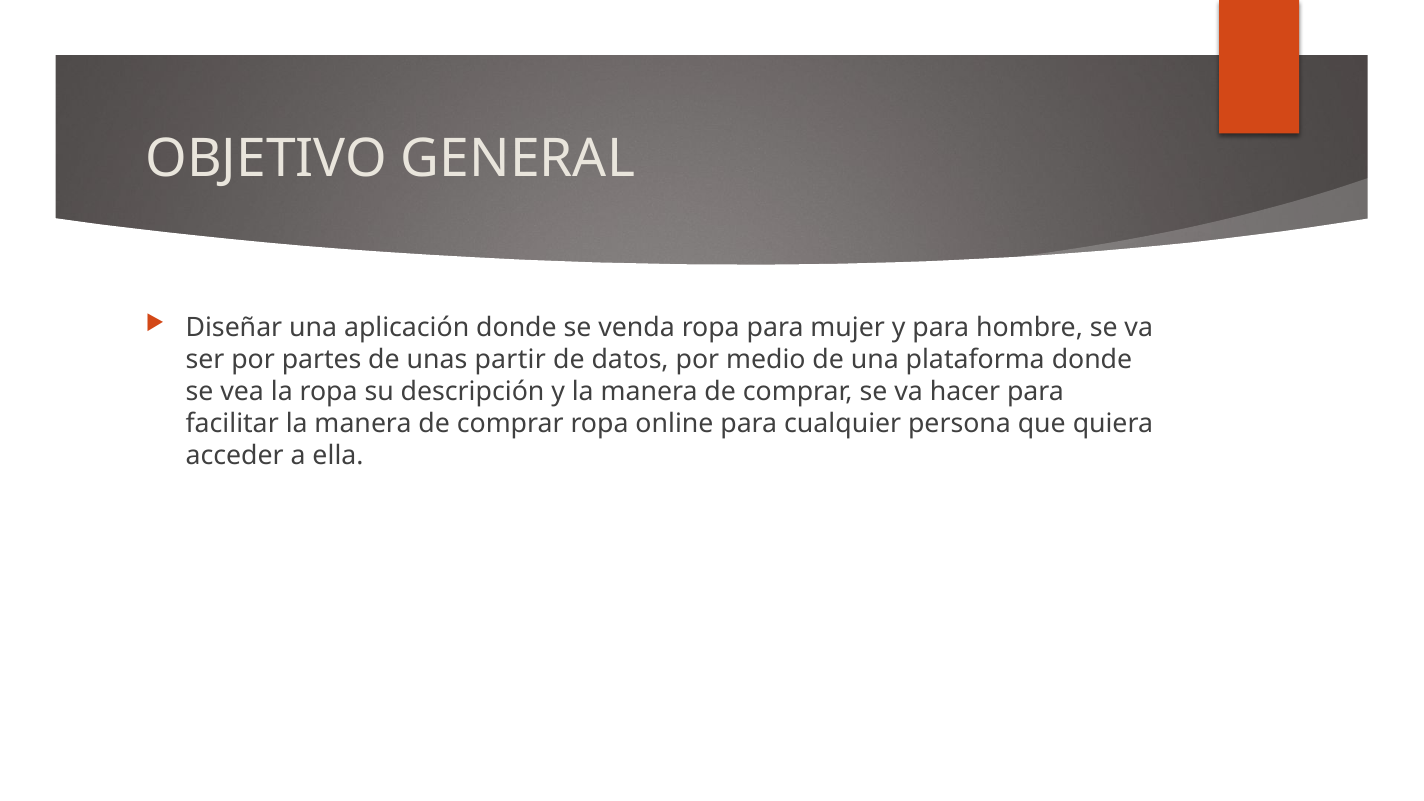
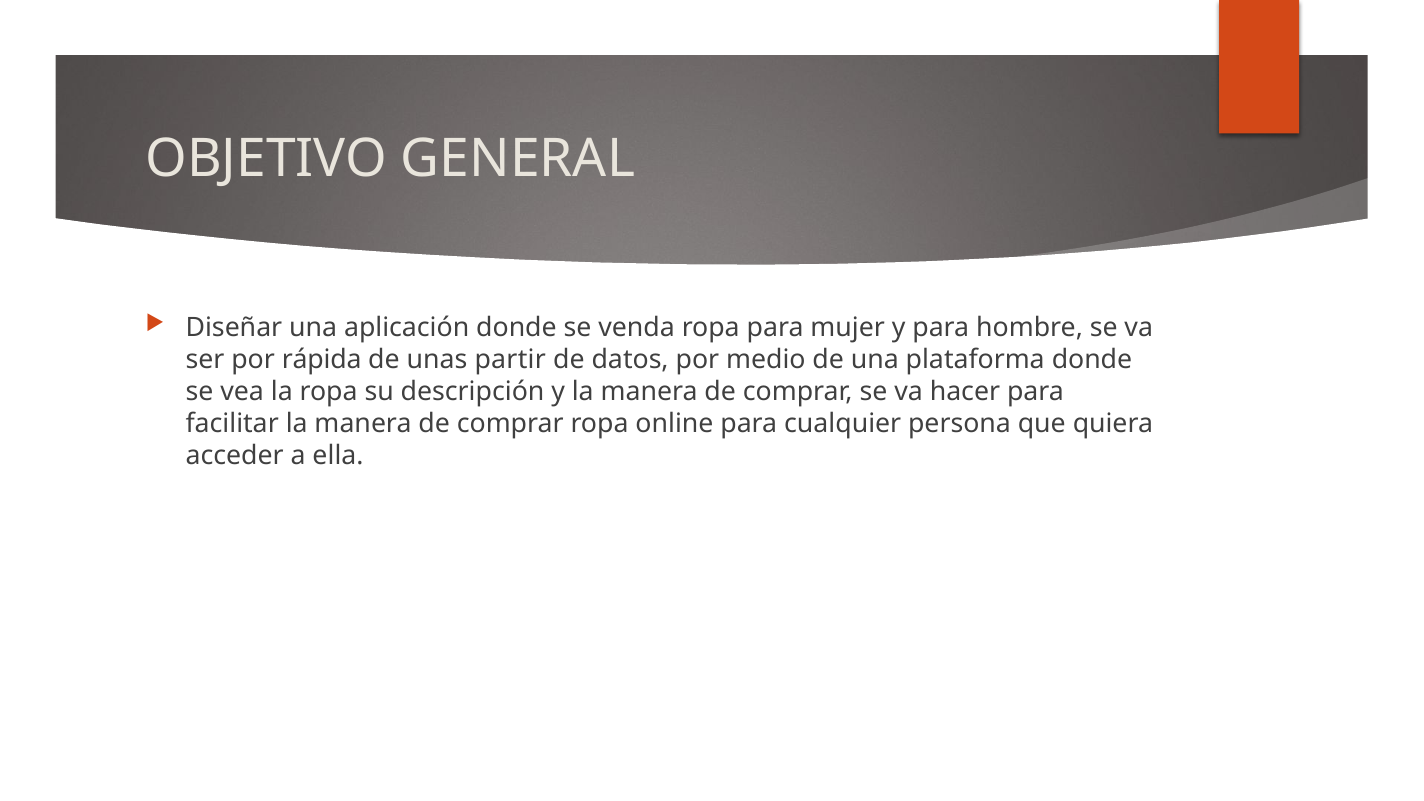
partes: partes -> rápida (322, 359)
